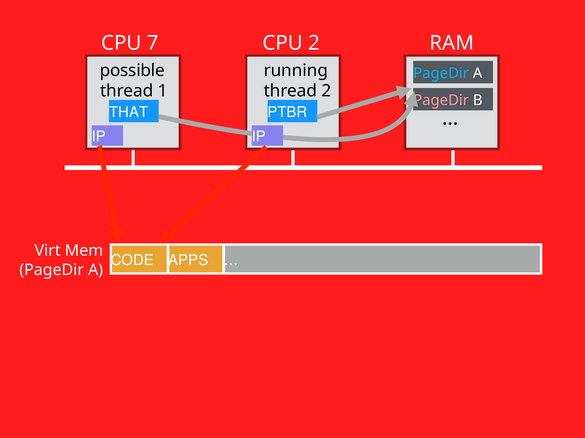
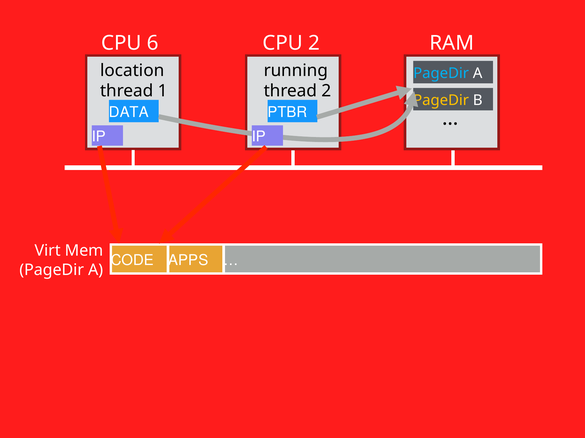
7: 7 -> 6 (153, 43)
possible: possible -> location (132, 71)
PageDir colour: pink -> yellow (441, 100)
THAT: THAT -> DATA (129, 112)
